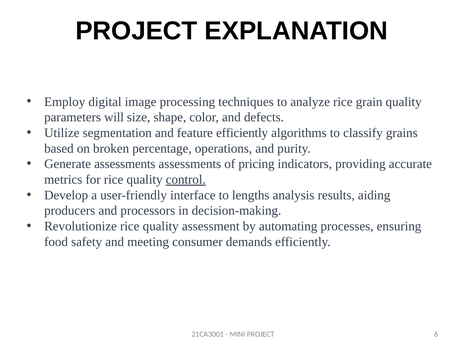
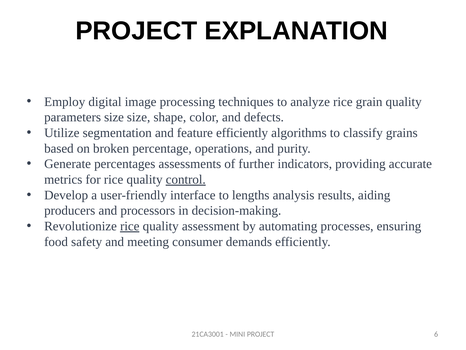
parameters will: will -> size (114, 117)
Generate assessments: assessments -> percentages (125, 164)
pricing: pricing -> further (256, 164)
rice underline: none -> present (130, 226)
